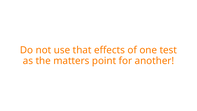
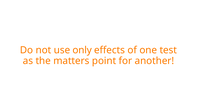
that: that -> only (82, 50)
